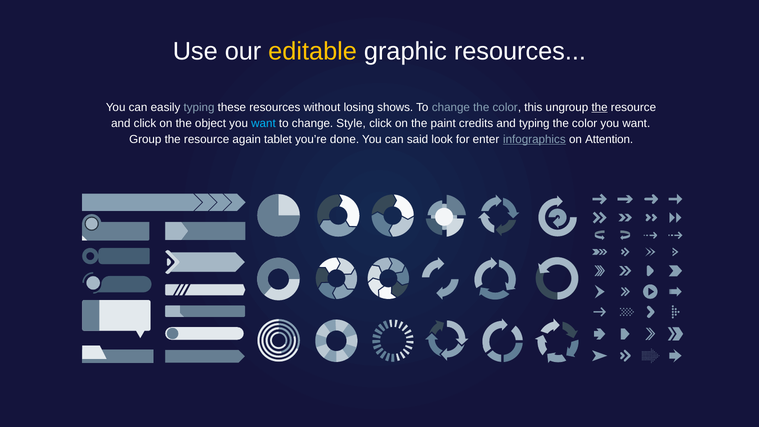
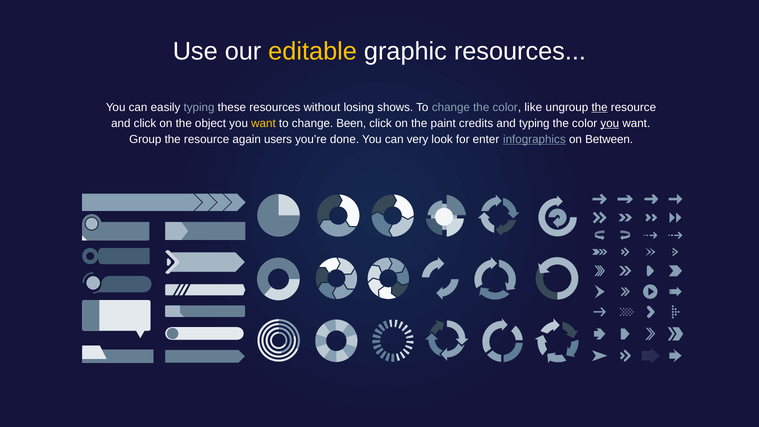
this: this -> like (533, 107)
want colour: light blue -> yellow (263, 123)
Style: Style -> Been (351, 123)
you underline: none -> present (610, 123)
tablet: tablet -> users (278, 139)
said: said -> very (418, 139)
Attention: Attention -> Between (609, 139)
